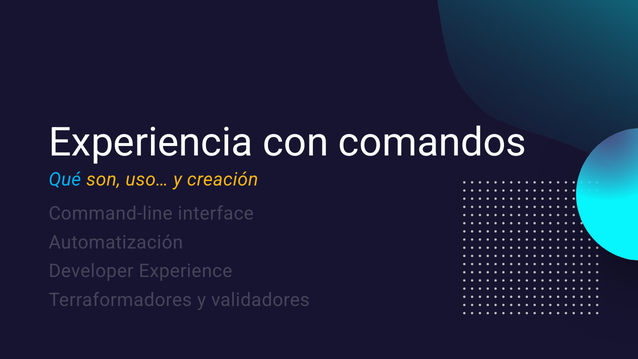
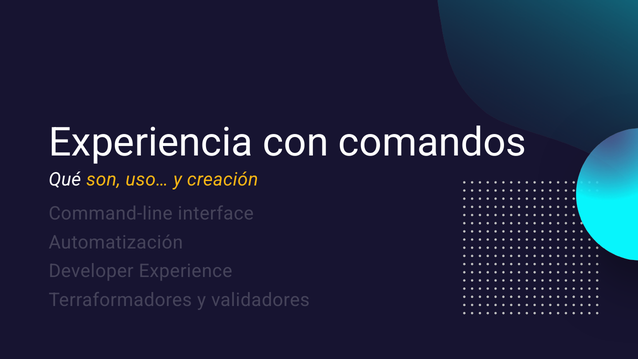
Qué colour: light blue -> white (65, 179)
